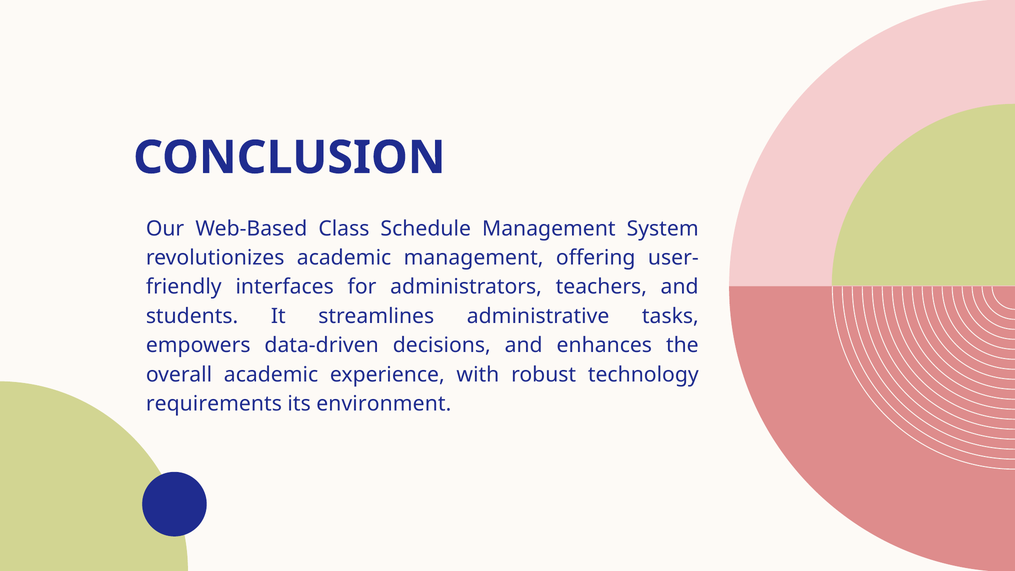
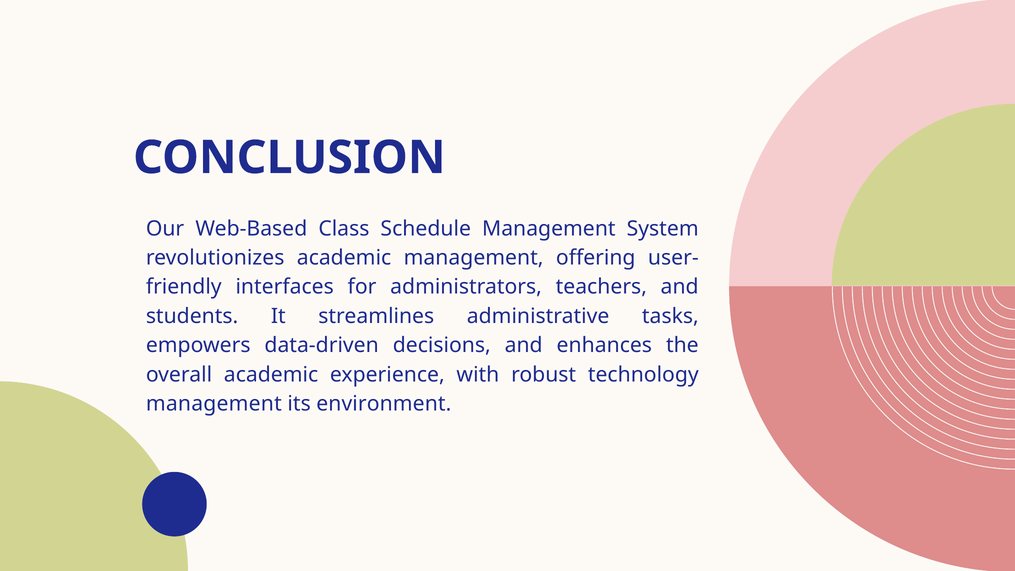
requirements: requirements -> management (214, 404)
